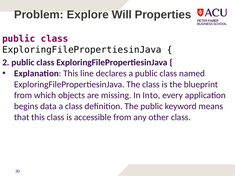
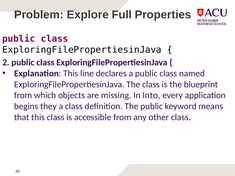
Will: Will -> Full (122, 15)
data: data -> they (48, 106)
